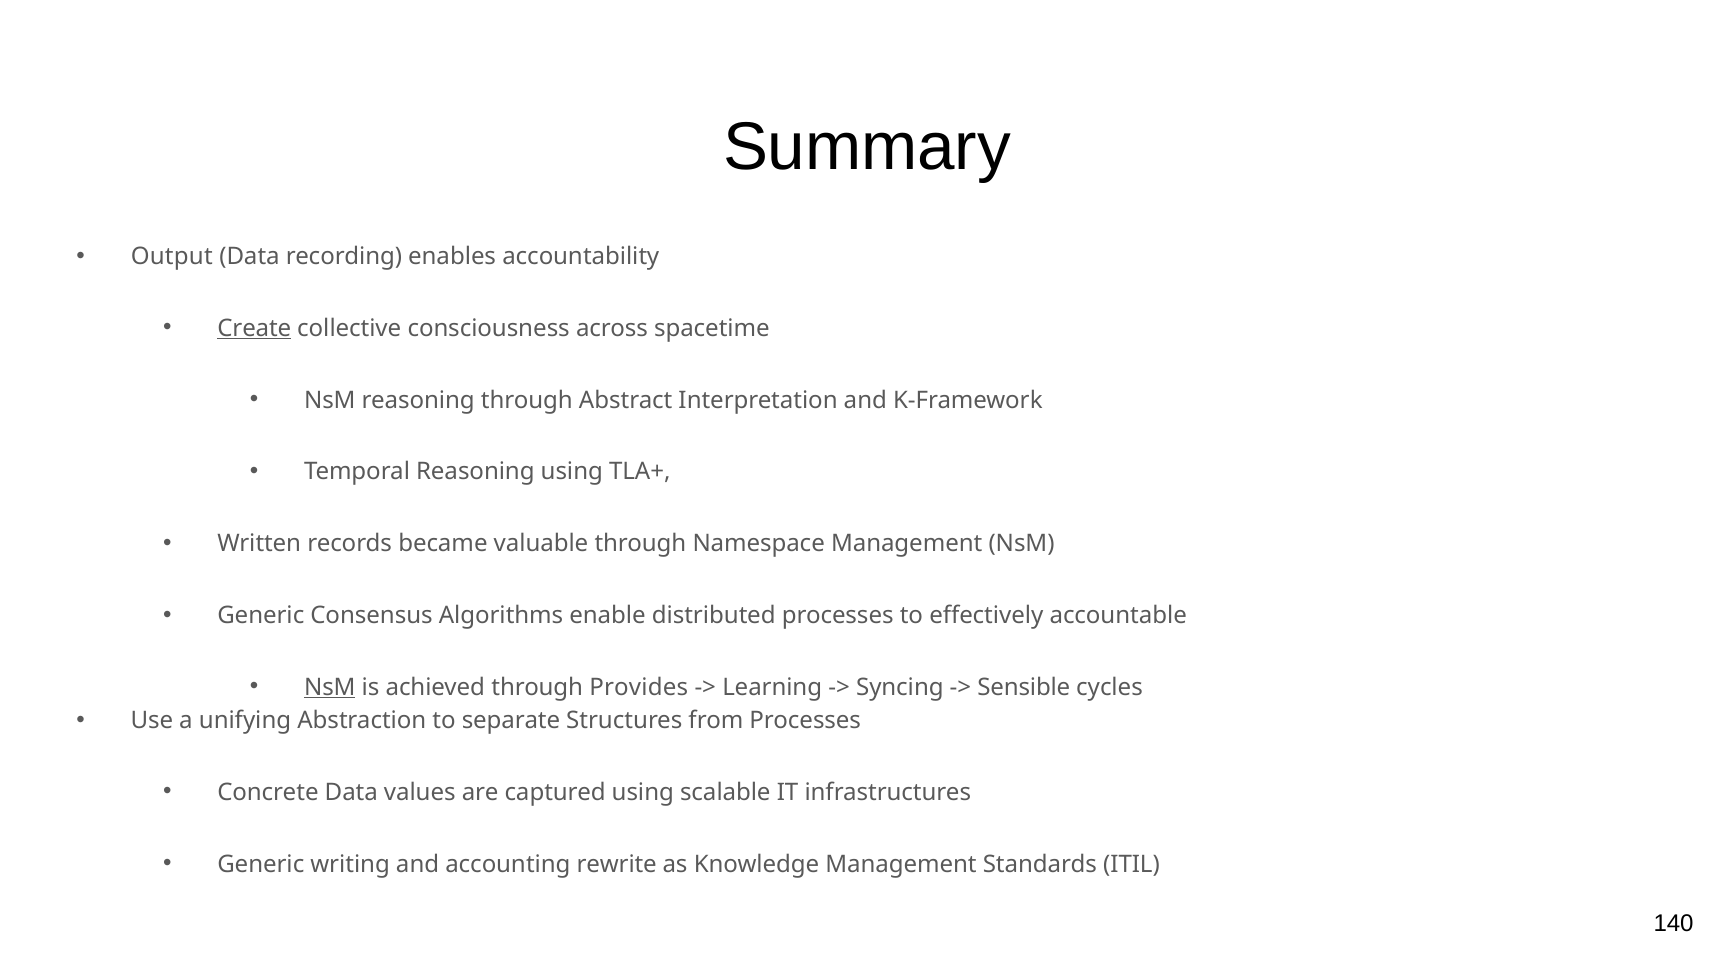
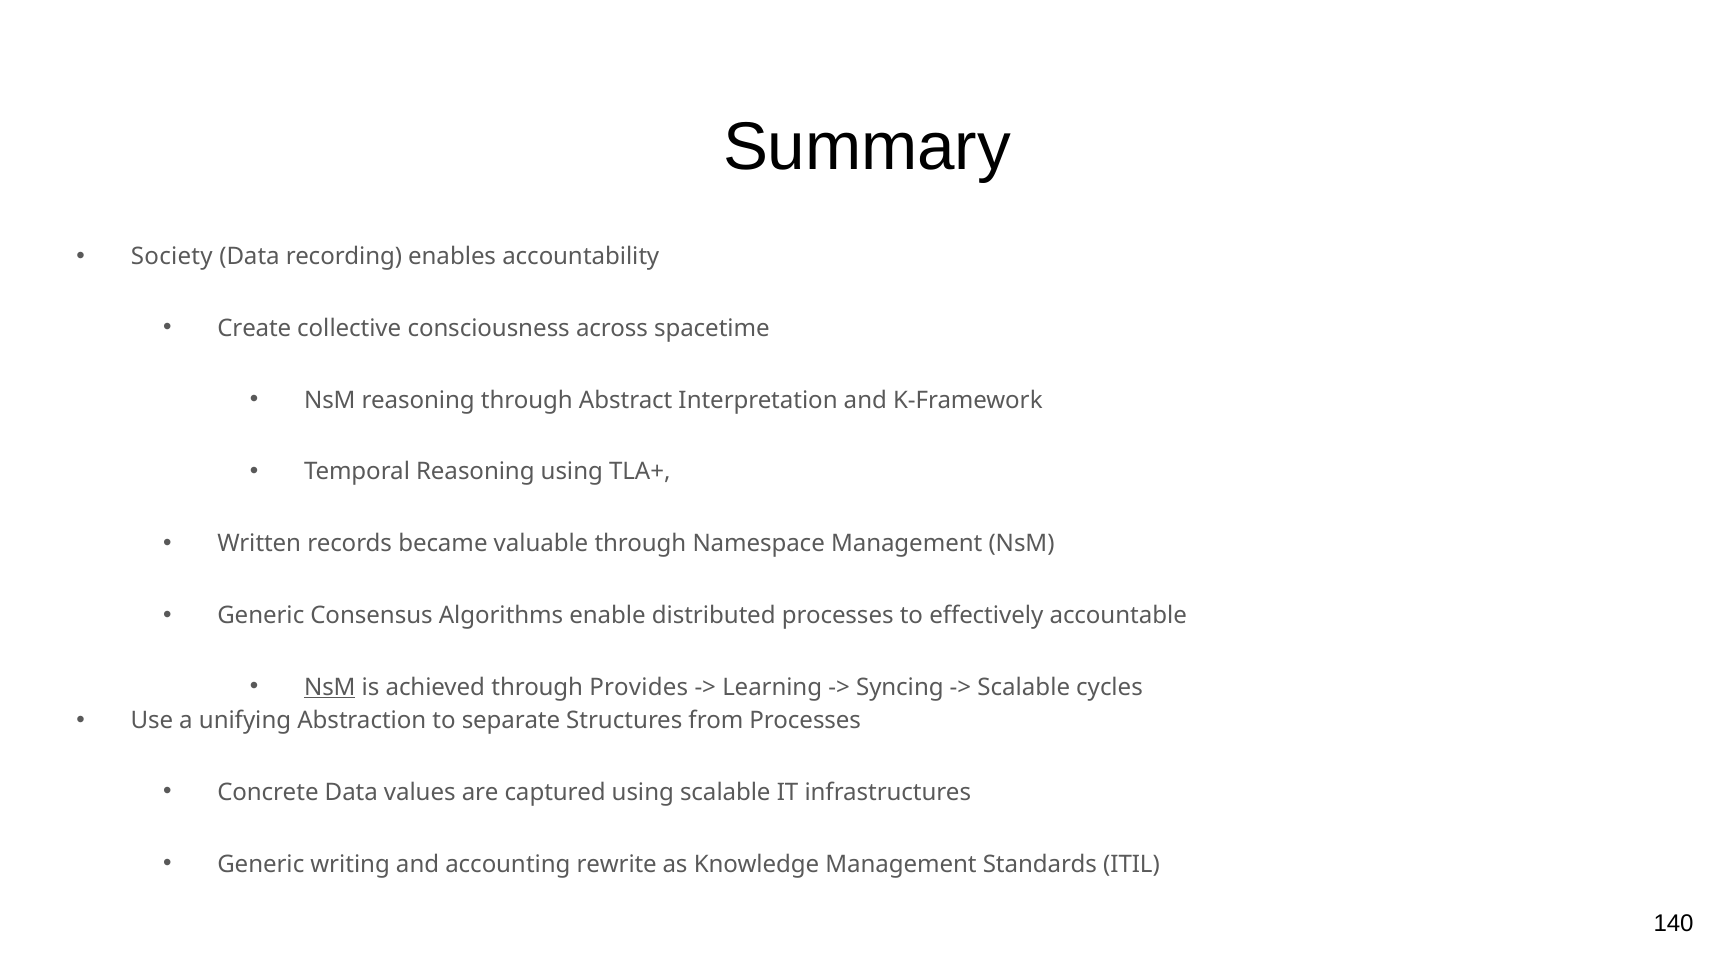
Output: Output -> Society (172, 256)
Create underline: present -> none (254, 328)
Sensible: Sensible -> Scalable (1024, 687)
